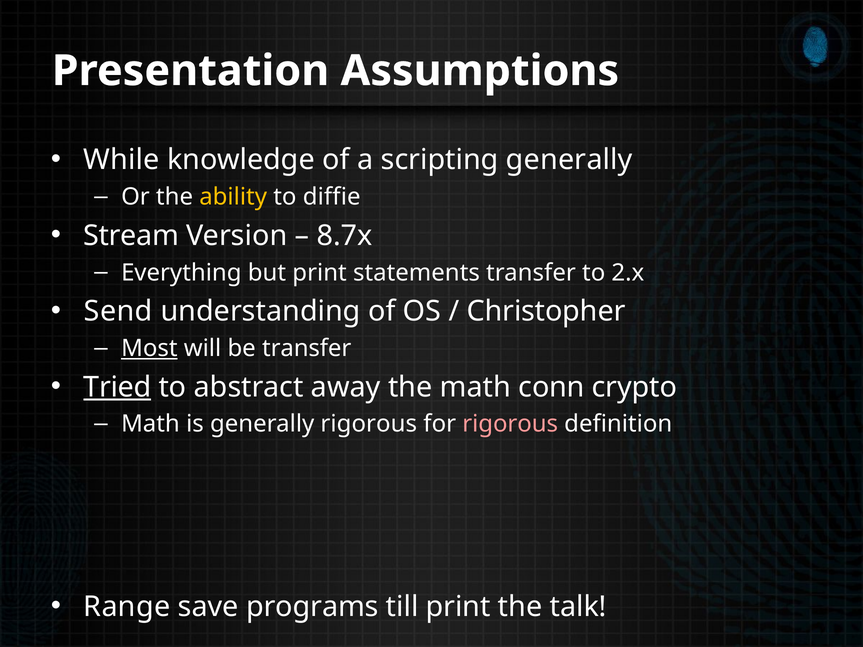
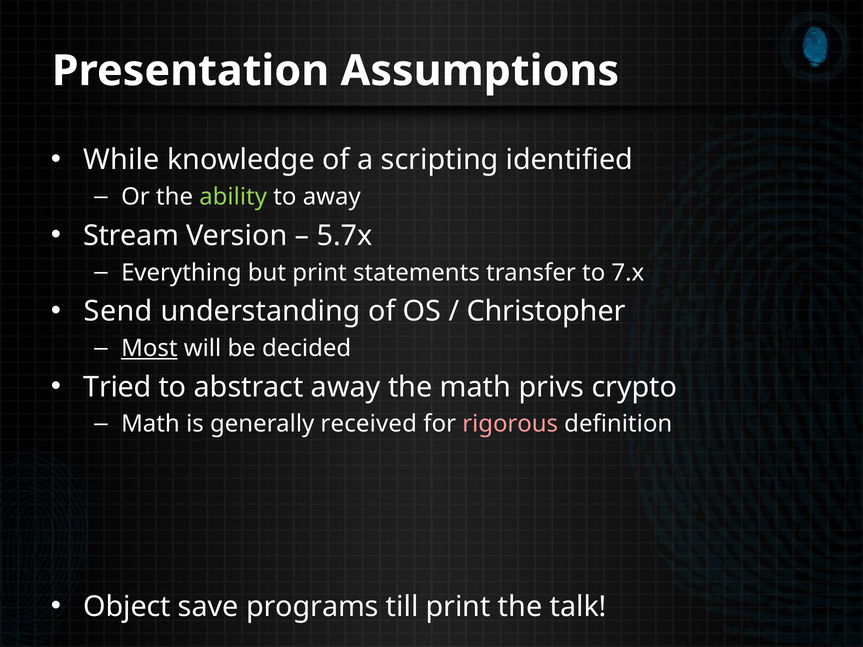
scripting generally: generally -> identified (569, 160)
ability colour: yellow -> light green (233, 197)
to diffie: diffie -> away (332, 197)
8.7x: 8.7x -> 5.7x (345, 236)
2.x: 2.x -> 7.x (628, 273)
be transfer: transfer -> decided (307, 348)
Tried underline: present -> none (117, 387)
conn: conn -> privs (551, 387)
generally rigorous: rigorous -> received (369, 424)
Range: Range -> Object (127, 607)
